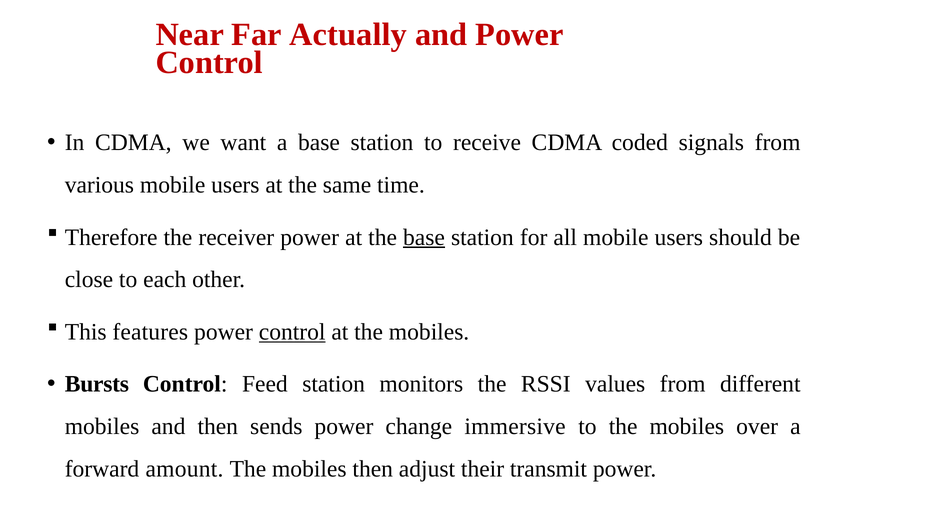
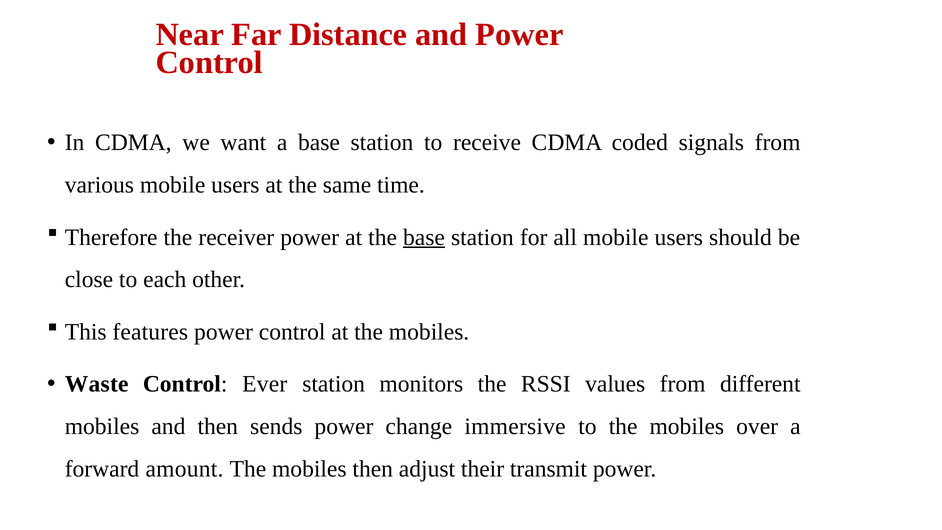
Actually: Actually -> Distance (348, 35)
control underline: present -> none (292, 332)
Bursts: Bursts -> Waste (97, 384)
Feed: Feed -> Ever (265, 384)
